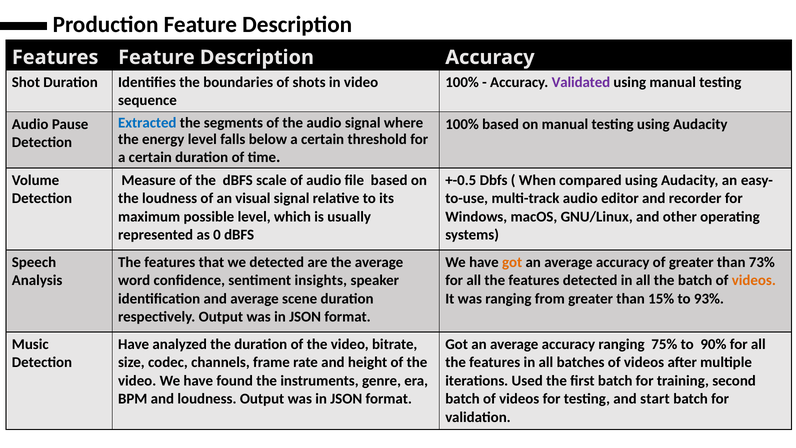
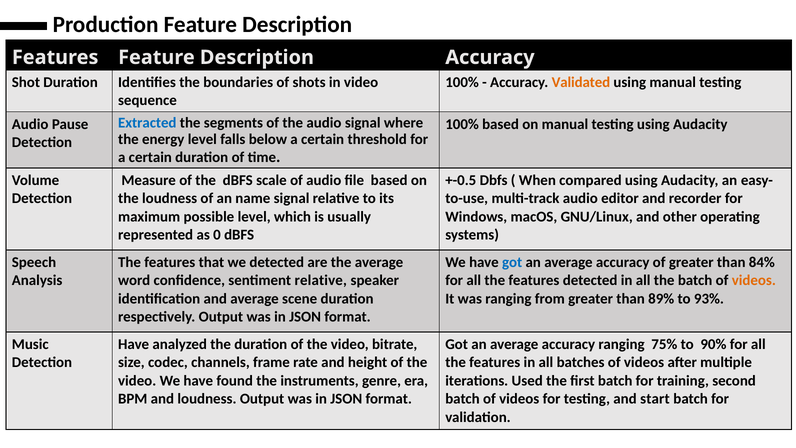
Validated colour: purple -> orange (581, 82)
visual: visual -> name (253, 198)
got colour: orange -> blue (512, 262)
73%: 73% -> 84% (762, 262)
sentiment insights: insights -> relative (321, 280)
15%: 15% -> 89% (661, 299)
